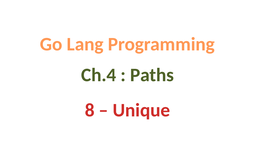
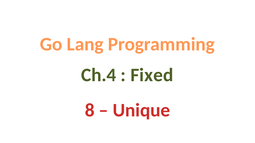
Paths: Paths -> Fixed (152, 75)
